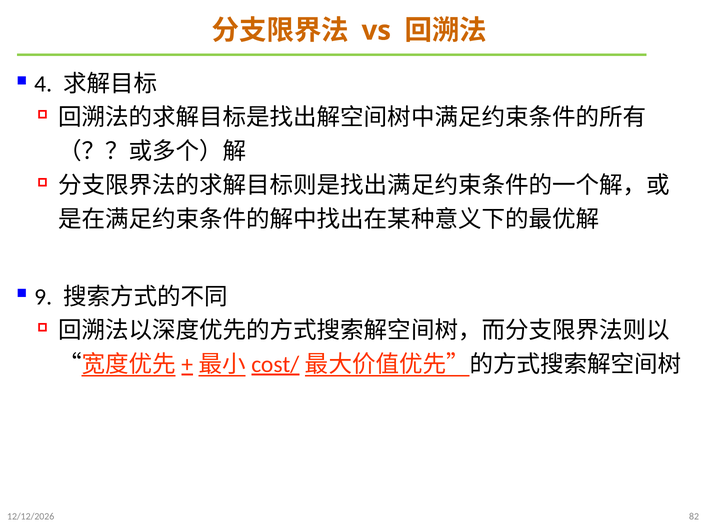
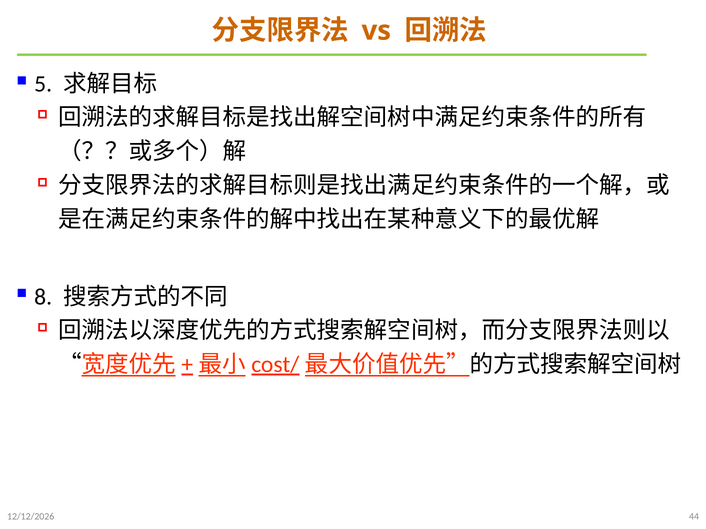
4: 4 -> 5 (43, 84)
9: 9 -> 8 (43, 297)
82: 82 -> 44 (694, 517)
